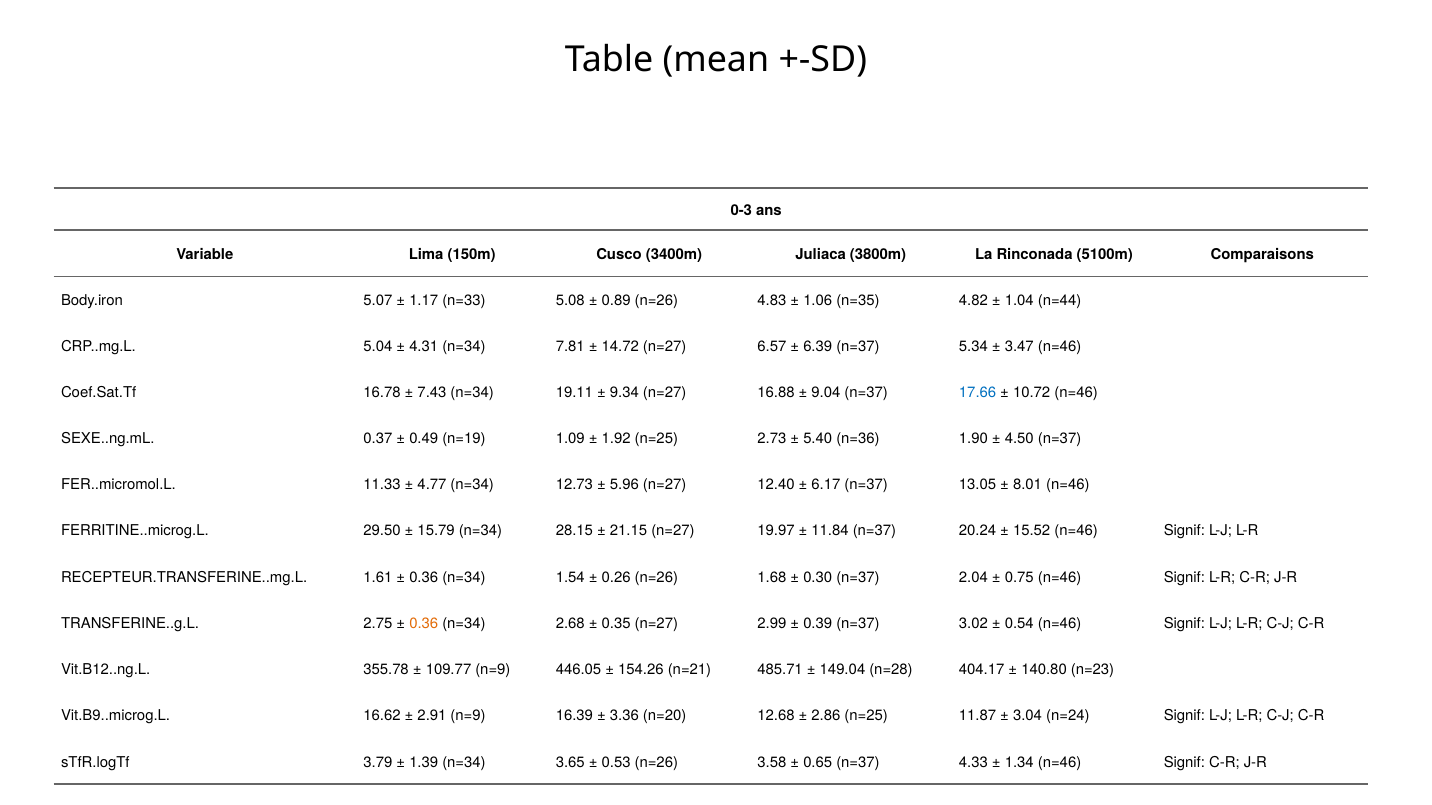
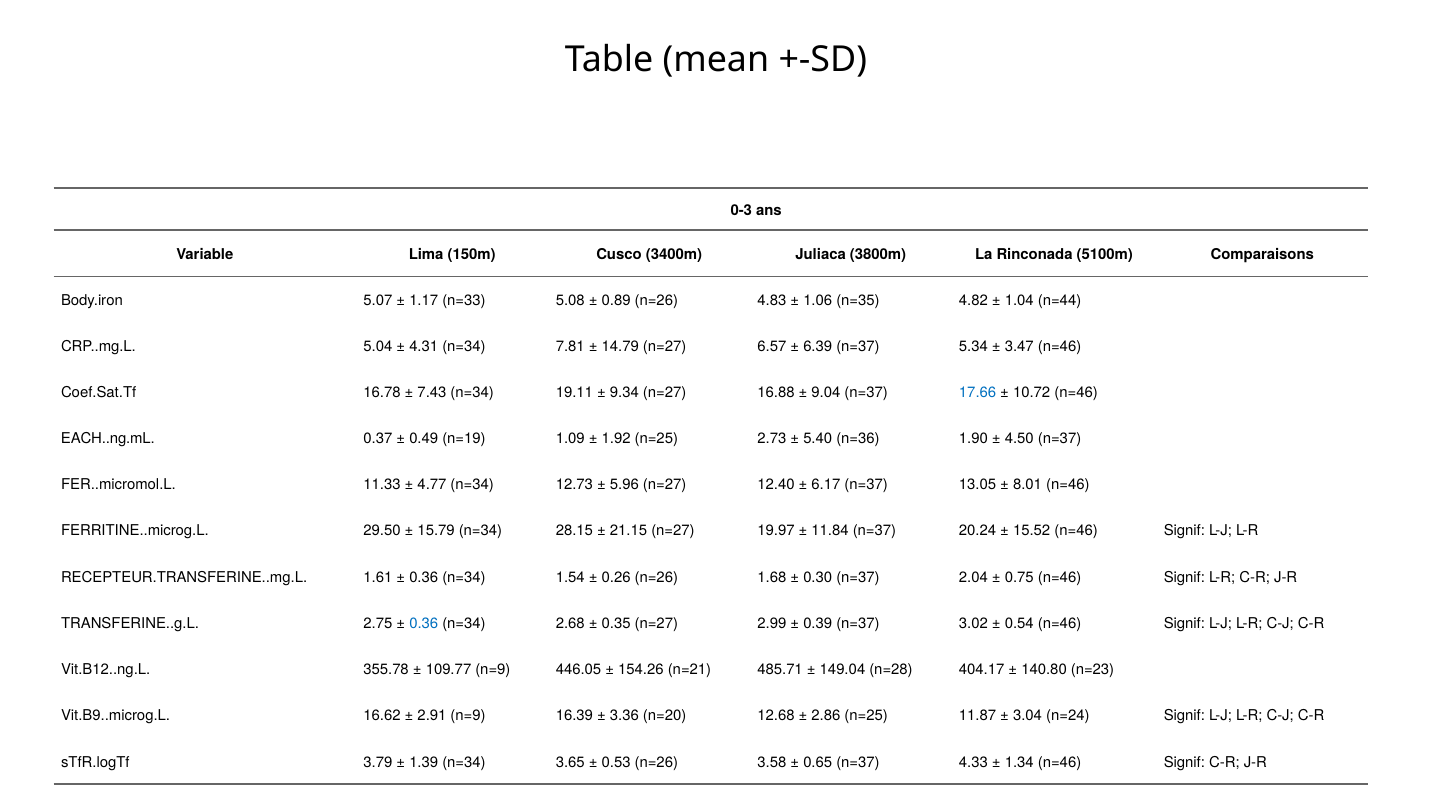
14.72: 14.72 -> 14.79 (620, 347)
SEXE..ng.mL: SEXE..ng.mL -> EACH..ng.mL (108, 439)
0.36 colour: orange -> blue (424, 624)
